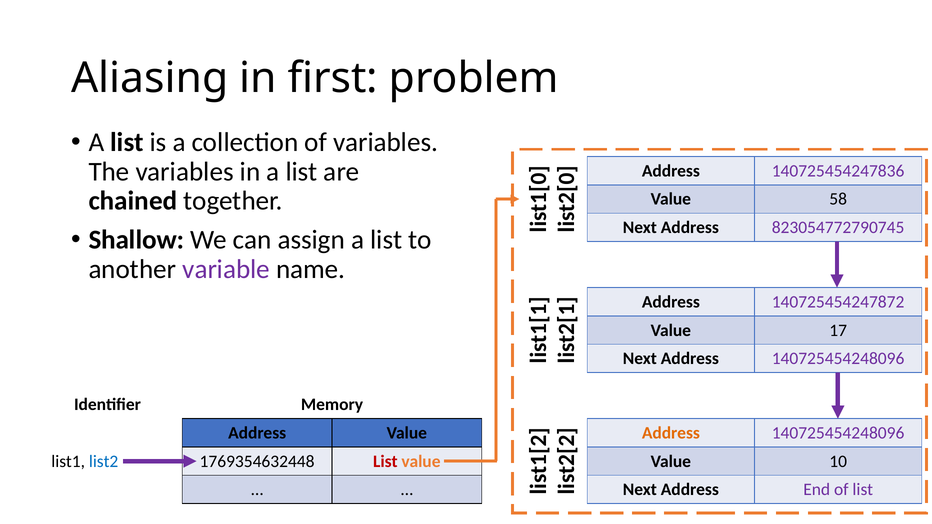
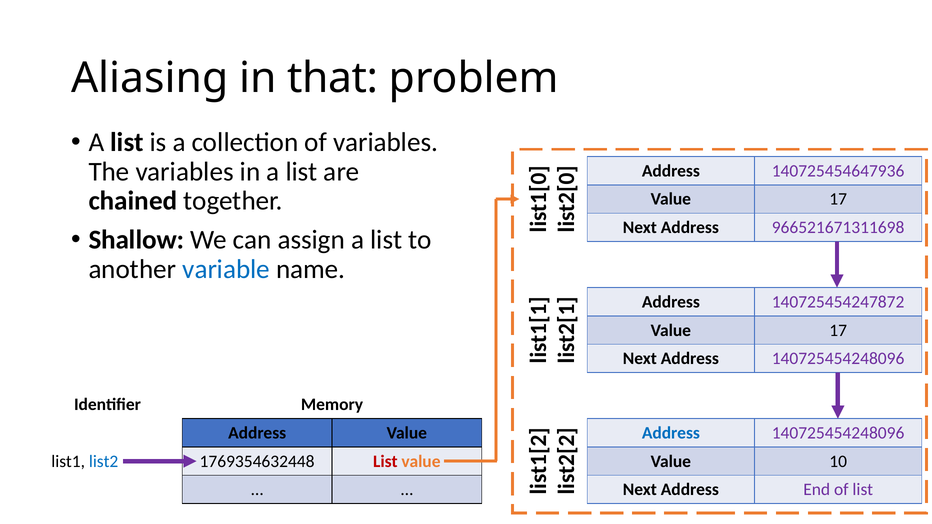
first: first -> that (333, 78)
140725454247836: 140725454247836 -> 140725454647936 (838, 171)
58: 58 -> 17 (838, 199)
823054772790745: 823054772790745 -> 966521671311698 (838, 228)
variable colour: purple -> blue (226, 269)
Address colour: orange -> blue (671, 433)
